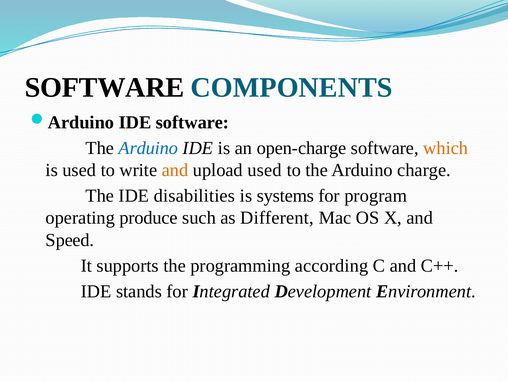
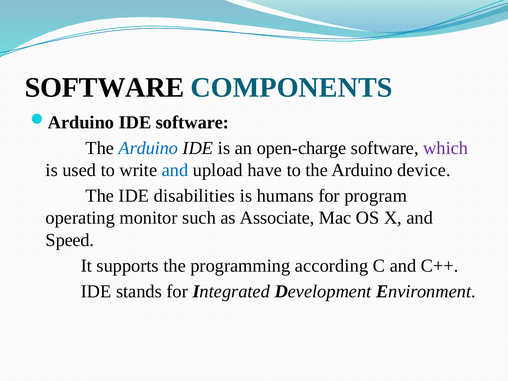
which colour: orange -> purple (446, 148)
and colour: orange -> blue (175, 170)
upload used: used -> have (265, 170)
charge: charge -> device (424, 170)
systems: systems -> humans (285, 196)
produce: produce -> monitor (149, 218)
Different: Different -> Associate (277, 218)
